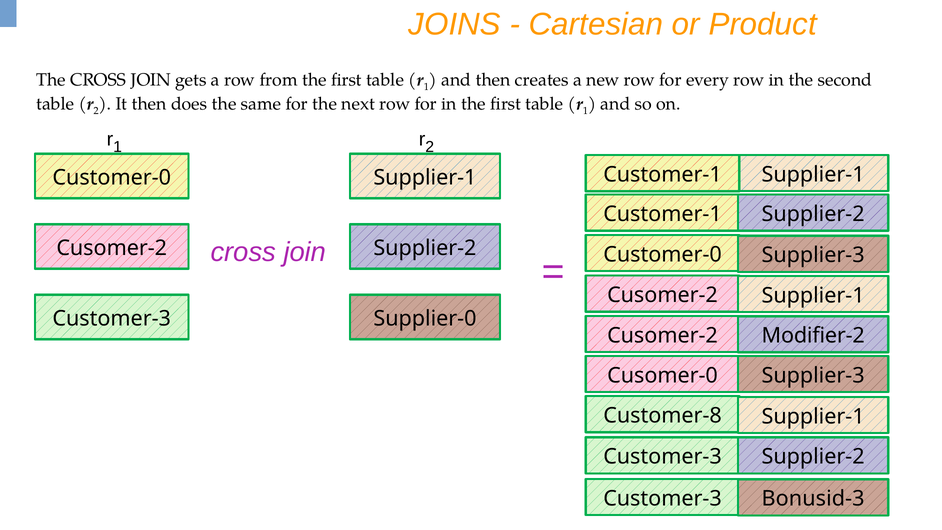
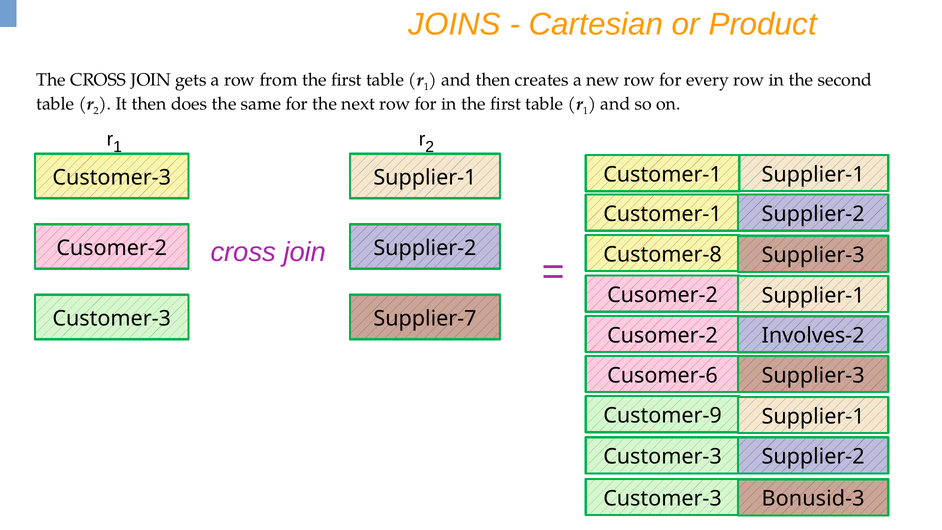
Customer-0: Customer-0 -> Customer-3 (112, 177)
Customer-0: Customer-0 -> Customer-8 (663, 255)
Supplier-0: Supplier-0 -> Supplier-7 (425, 318)
Modifier-2: Modifier-2 -> Involves-2 (813, 336)
Cusomer-0: Cusomer-0 -> Cusomer-6 (662, 375)
Customer-8: Customer-8 -> Customer-9 (663, 416)
